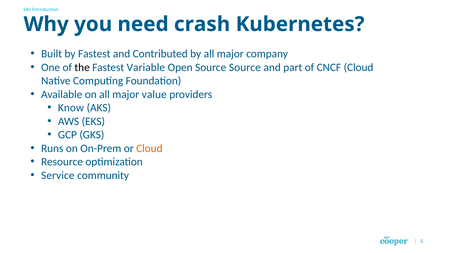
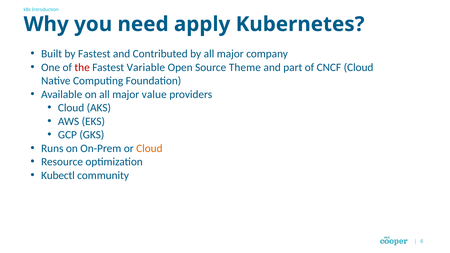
crash: crash -> apply (202, 24)
the colour: black -> red (82, 67)
Source Source: Source -> Theme (245, 67)
Know: Know -> Cloud (71, 108)
Service: Service -> Kubectl (58, 175)
